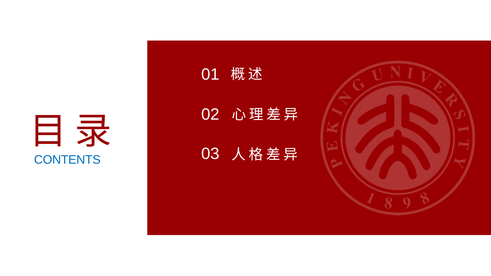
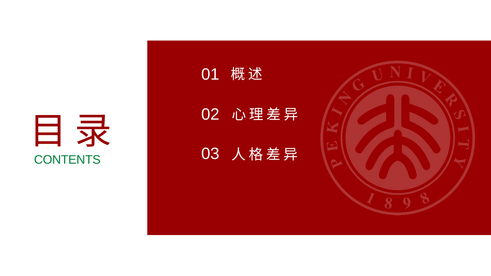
CONTENTS colour: blue -> green (67, 160)
